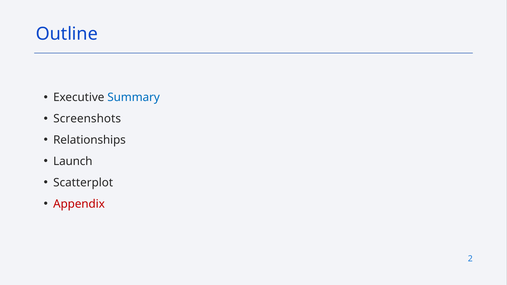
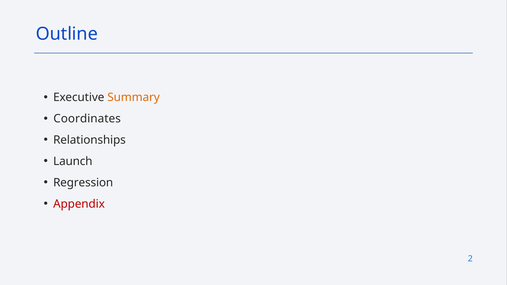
Summary colour: blue -> orange (134, 98)
Screenshots: Screenshots -> Coordinates (87, 119)
Scatterplot: Scatterplot -> Regression (83, 183)
